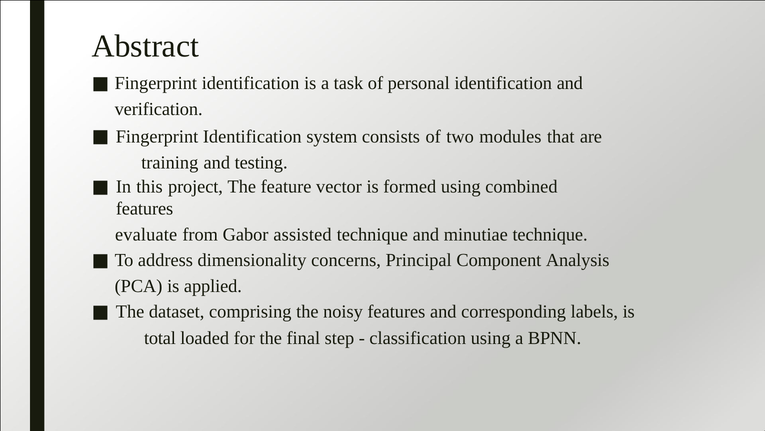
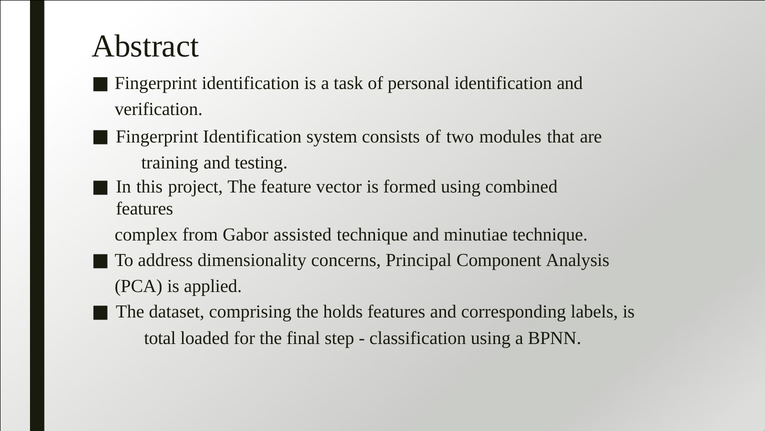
evaluate: evaluate -> complex (146, 234)
noisy: noisy -> holds (343, 311)
